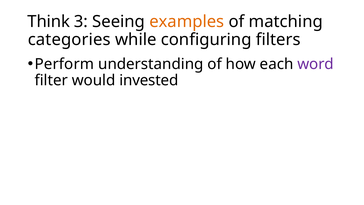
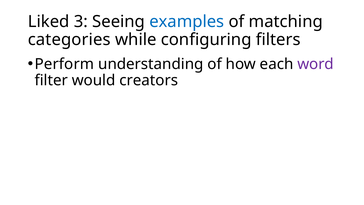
Think: Think -> Liked (49, 22)
examples colour: orange -> blue (187, 22)
invested: invested -> creators (149, 80)
